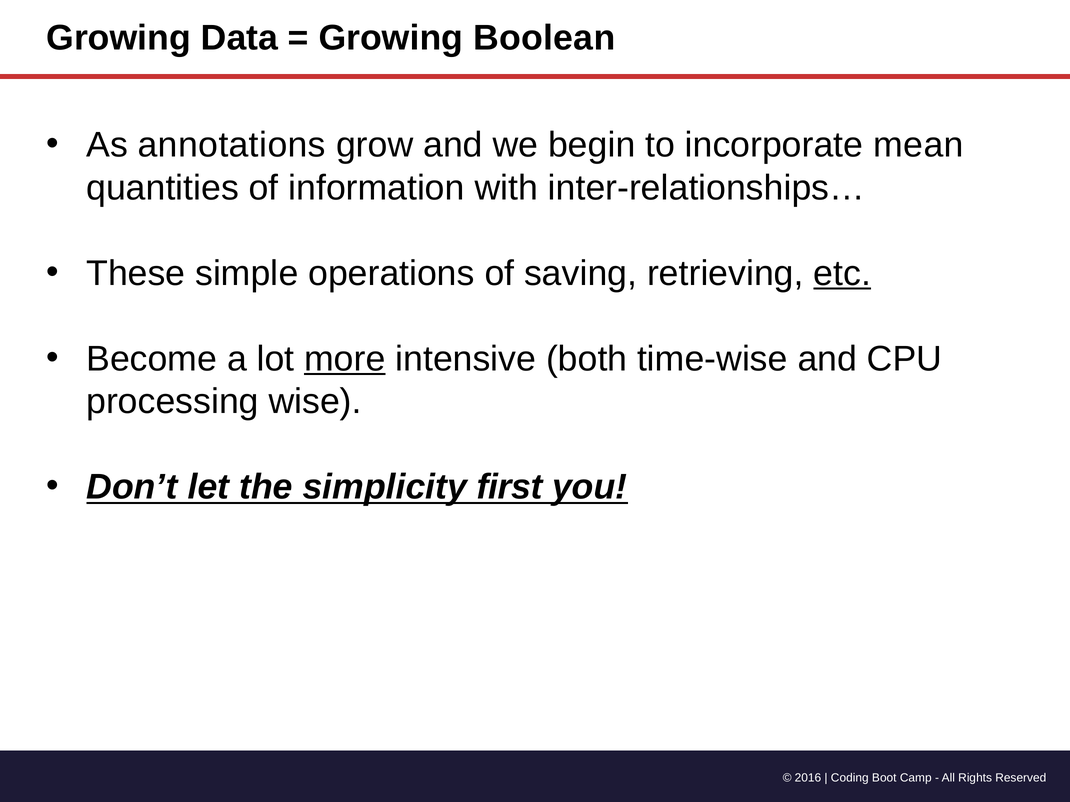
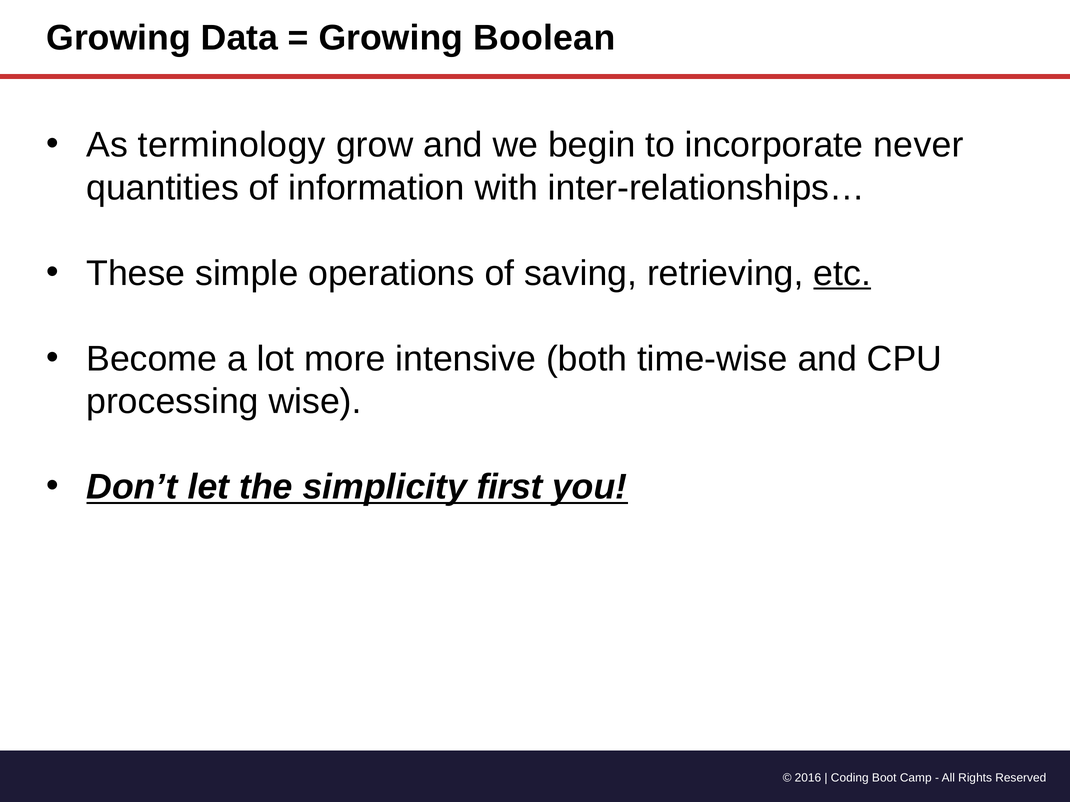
annotations: annotations -> terminology (232, 145)
mean: mean -> never (918, 145)
more underline: present -> none (345, 359)
